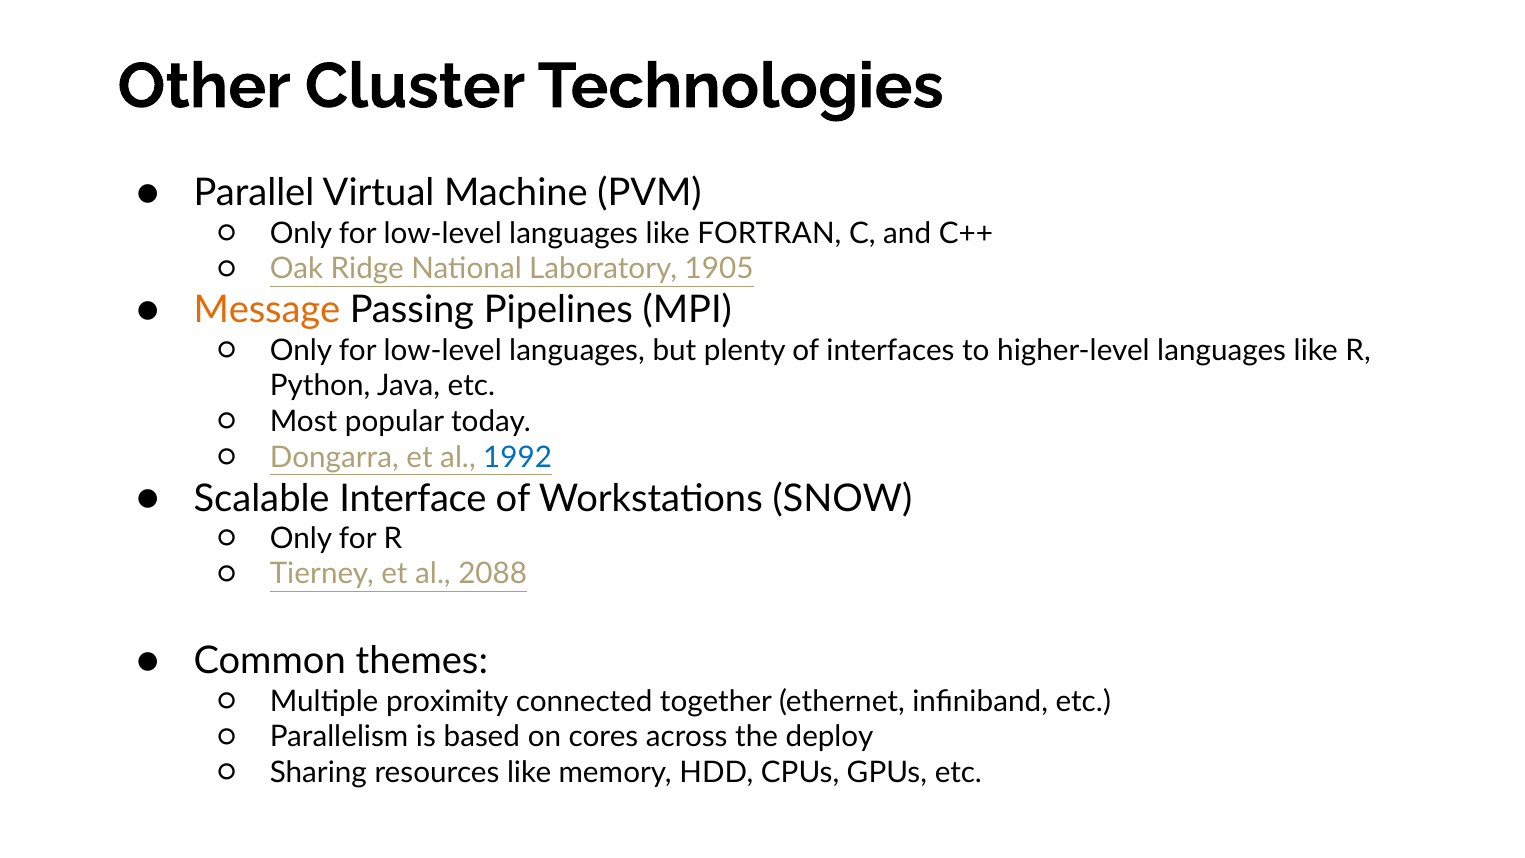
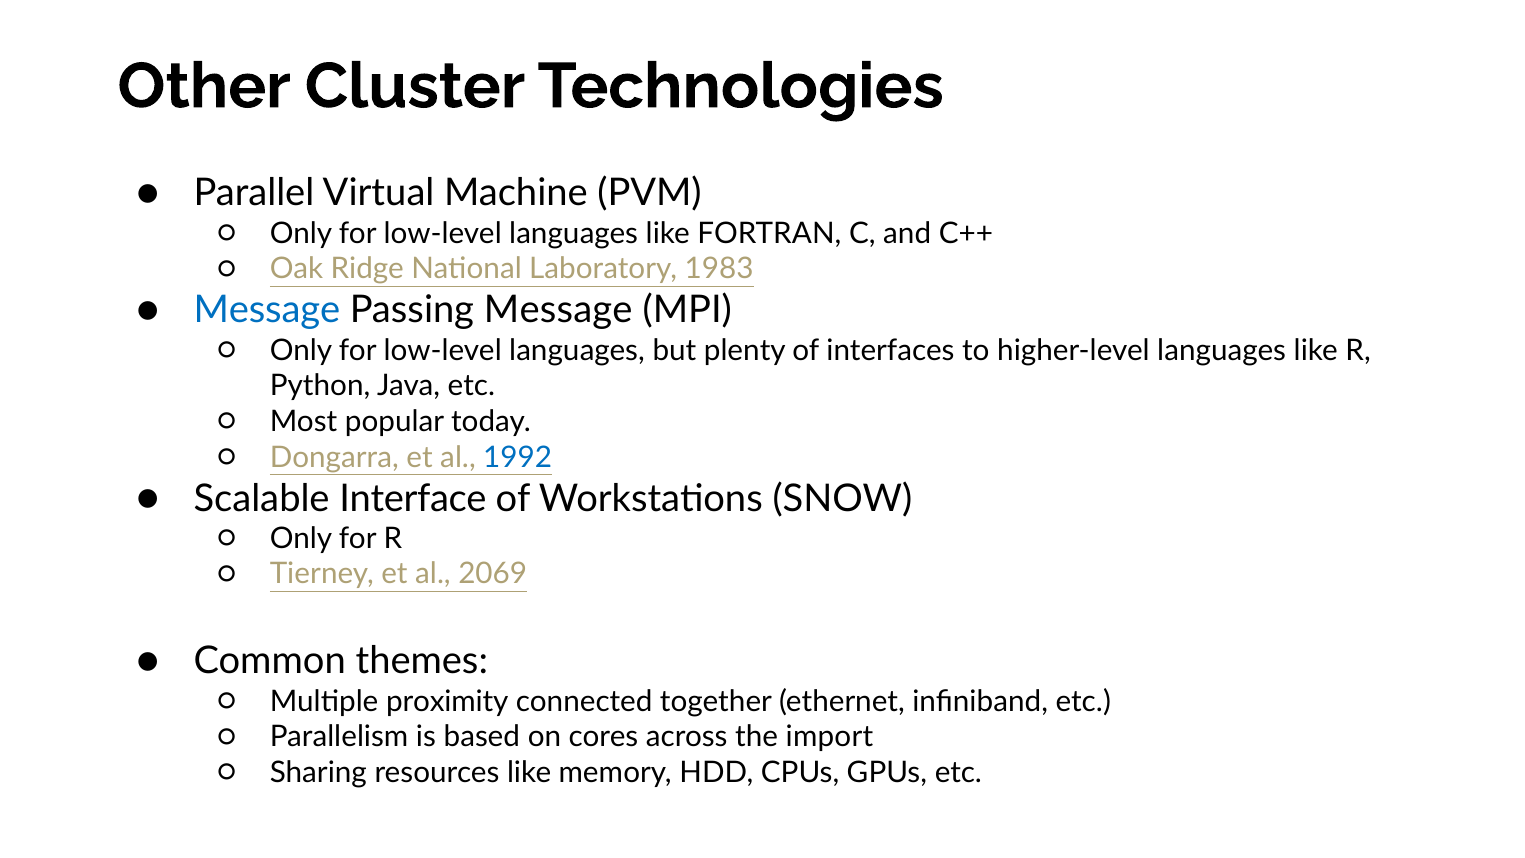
1905: 1905 -> 1983 (719, 269)
Message colour: orange -> blue (267, 310)
Passing Pipelines: Pipelines -> Message (558, 310)
2088: 2088 -> 2069 (493, 574)
deploy: deploy -> import (829, 737)
